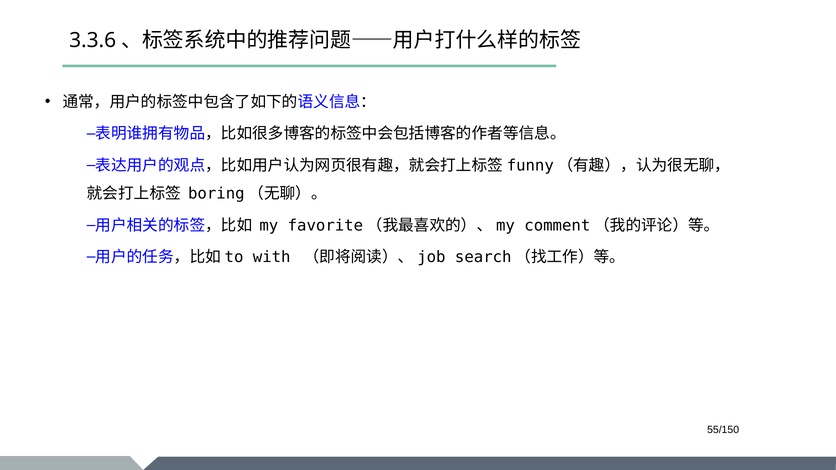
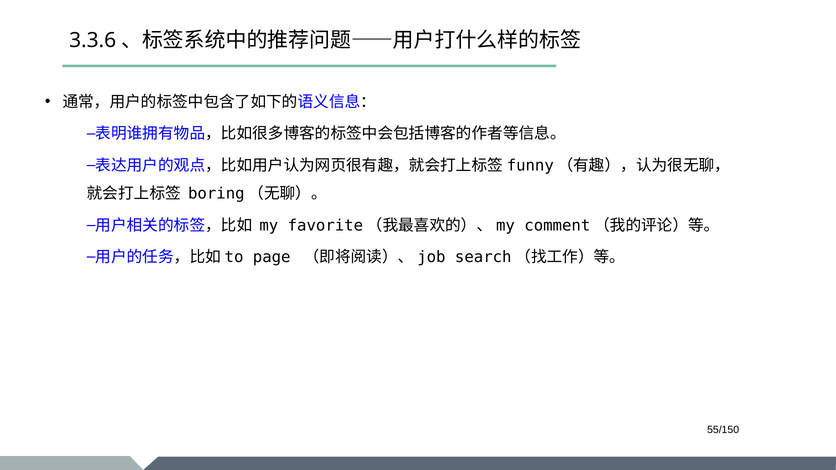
with: with -> page (272, 257)
